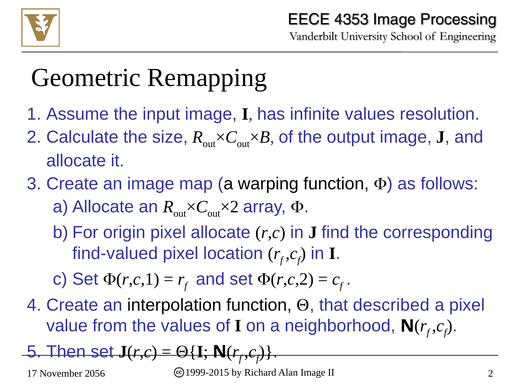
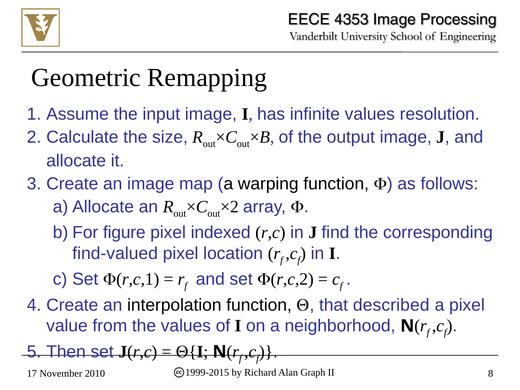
origin: origin -> figure (124, 233)
pixel allocate: allocate -> indexed (221, 233)
2056: 2056 -> 2010 (95, 374)
Alan Image: Image -> Graph (313, 373)
II 2: 2 -> 8 (491, 374)
